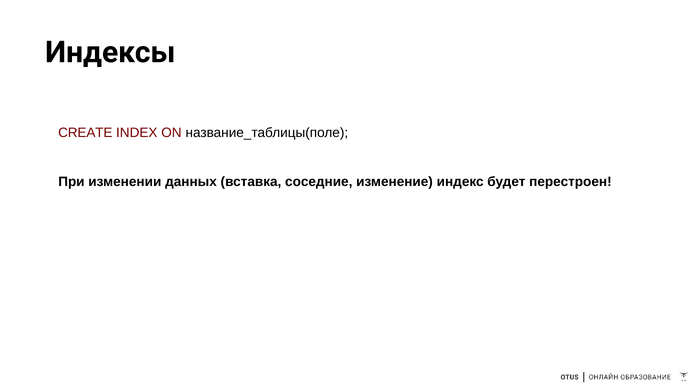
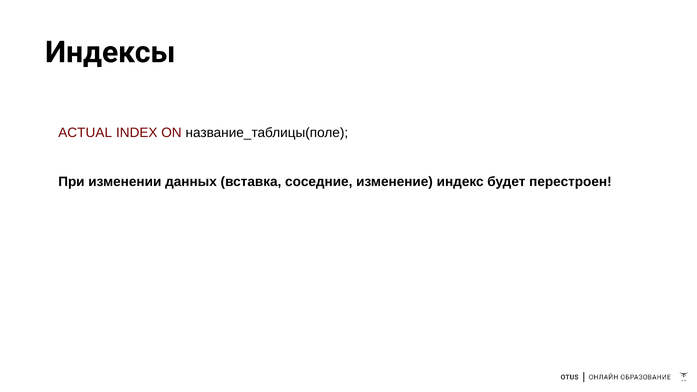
СREATE: СREATE -> ACTUAL (85, 133)
